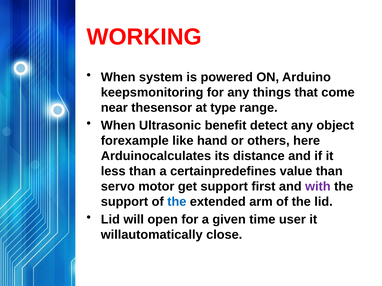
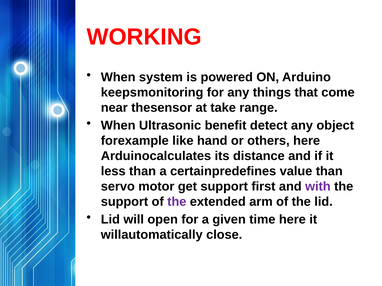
type: type -> take (223, 108)
the colour: blue -> purple (177, 202)
time user: user -> here (292, 220)
